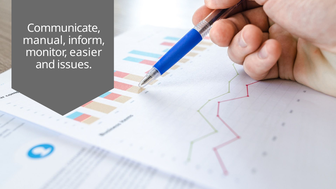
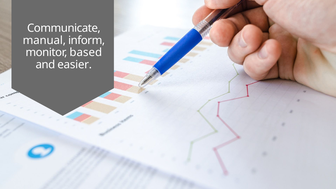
easier: easier -> based (86, 52)
issues: issues -> easier (75, 65)
